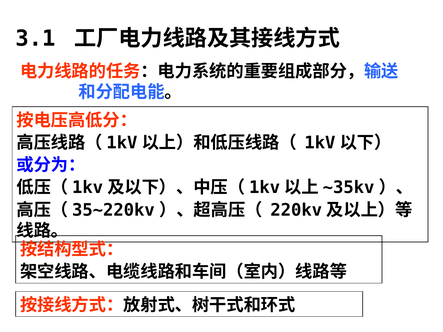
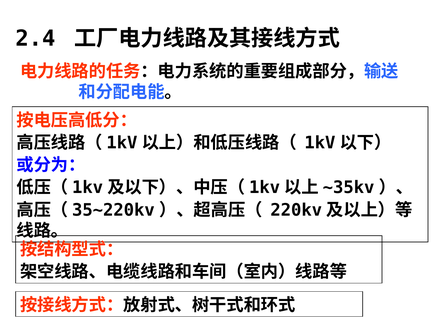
3.1: 3.1 -> 2.4 (35, 38)
